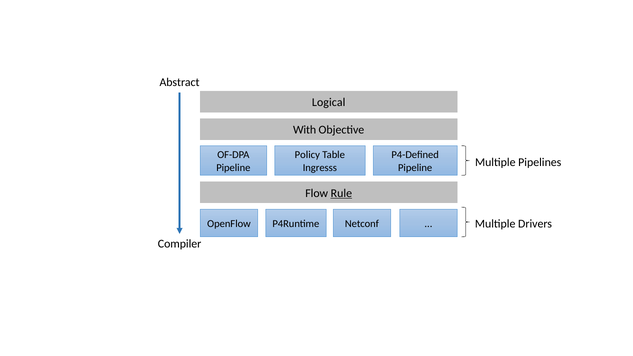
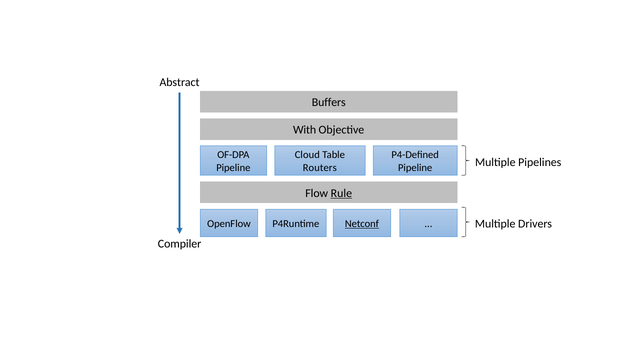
Logical: Logical -> Buffers (329, 102)
Policy: Policy -> Cloud (307, 155)
Ingresss: Ingresss -> Routers (320, 168)
Netconf underline: none -> present (362, 224)
